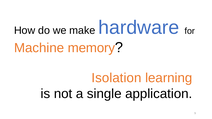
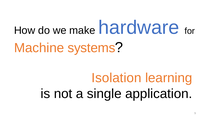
memory: memory -> systems (91, 48)
